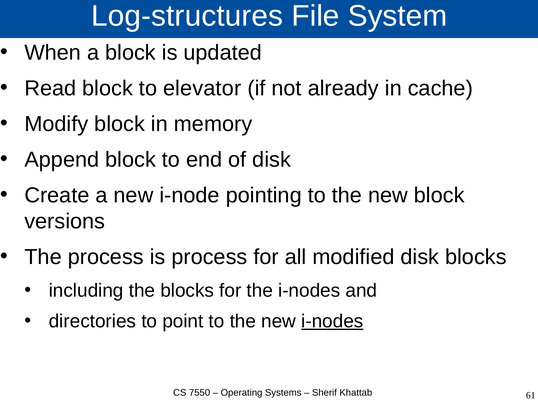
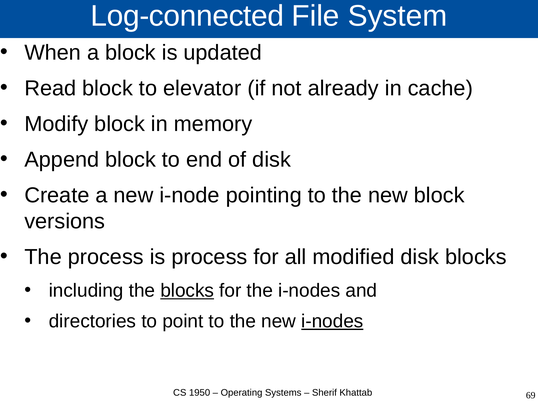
Log-structures: Log-structures -> Log-connected (187, 16)
blocks underline: none -> present (187, 291)
7550: 7550 -> 1950 (200, 393)
61: 61 -> 69 (531, 396)
